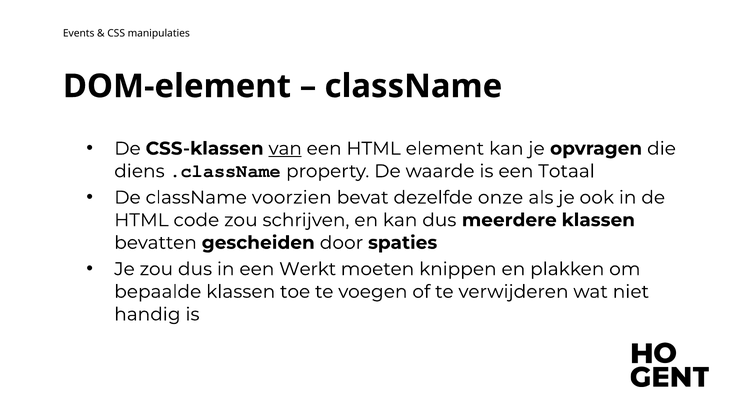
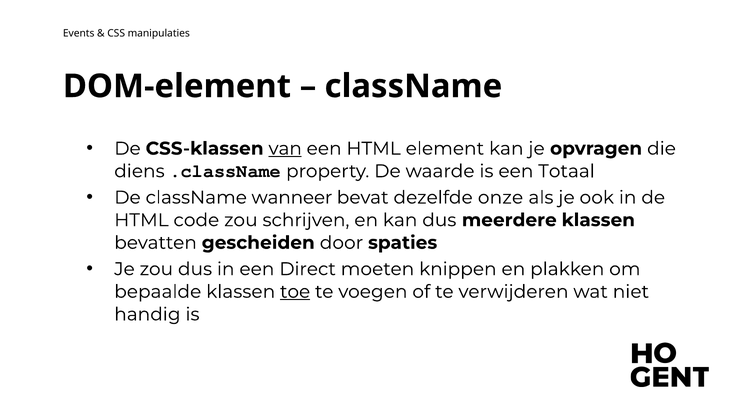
voorzien: voorzien -> wanneer (292, 198)
Werkt: Werkt -> Direct (308, 269)
toe underline: none -> present (295, 292)
